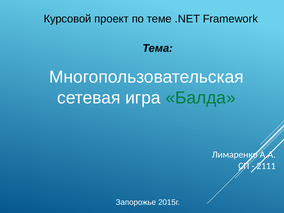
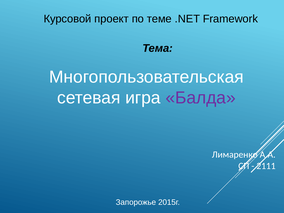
Балда colour: green -> purple (201, 98)
